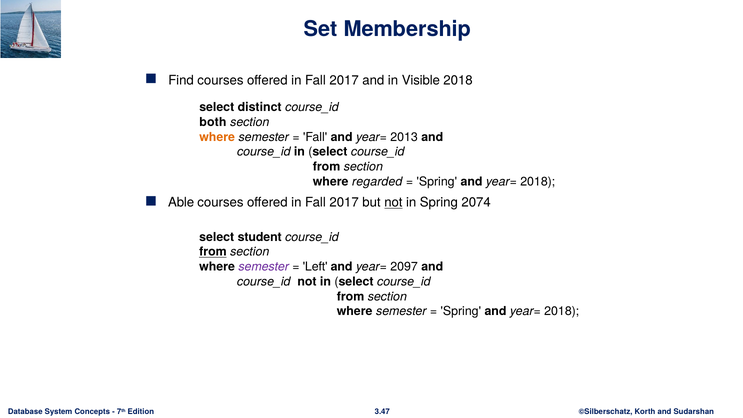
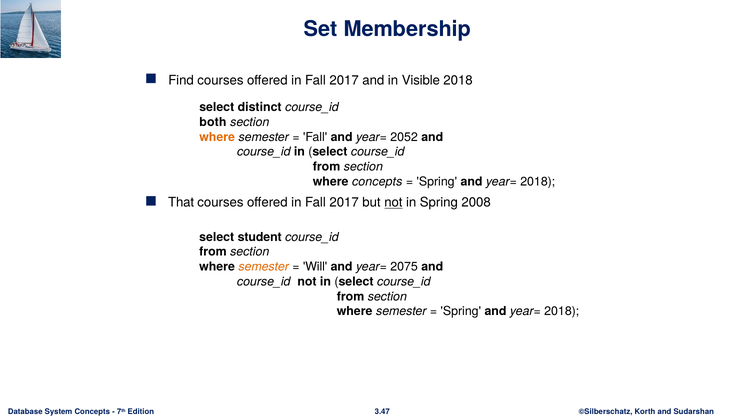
2013: 2013 -> 2052 (404, 137)
where regarded: regarded -> concepts (377, 182)
Able: Able -> That (181, 202)
2074: 2074 -> 2008 (476, 202)
from underline: present -> none (213, 252)
semester colour: purple -> orange (264, 267)
Left: Left -> Will (315, 267)
2097: 2097 -> 2075 (404, 267)
